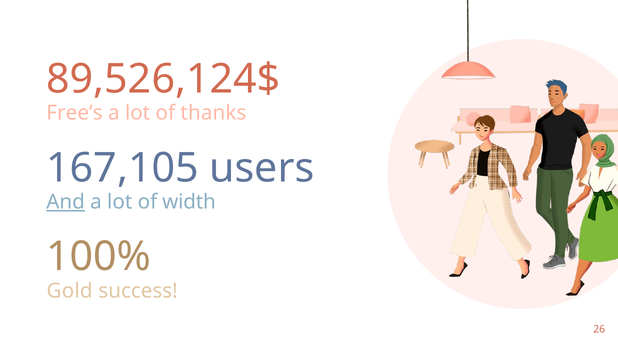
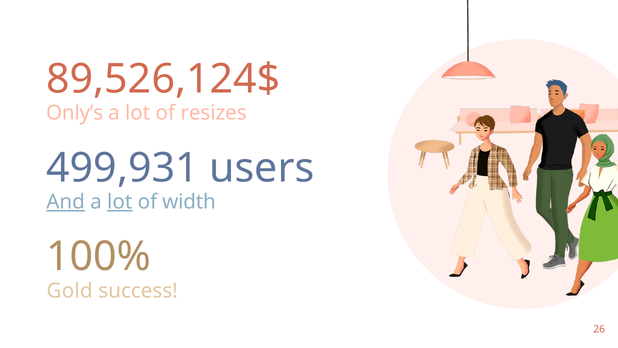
Free’s: Free’s -> Only’s (75, 113)
thanks: thanks -> resizes (214, 113)
167,105: 167,105 -> 499,931 (123, 168)
lot underline: none -> present (120, 202)
